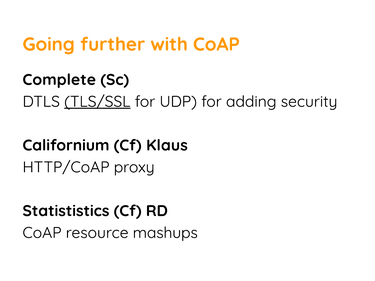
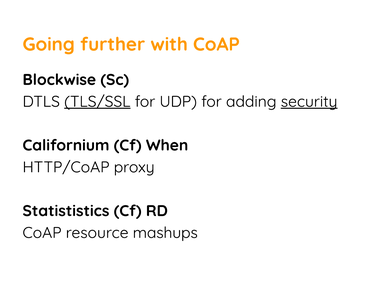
Complete: Complete -> Blockwise (59, 80)
security underline: none -> present (309, 102)
Klaus: Klaus -> When (167, 145)
